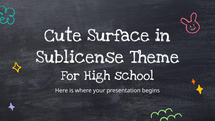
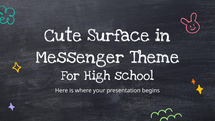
Sublicense: Sublicense -> Messenger (80, 57)
